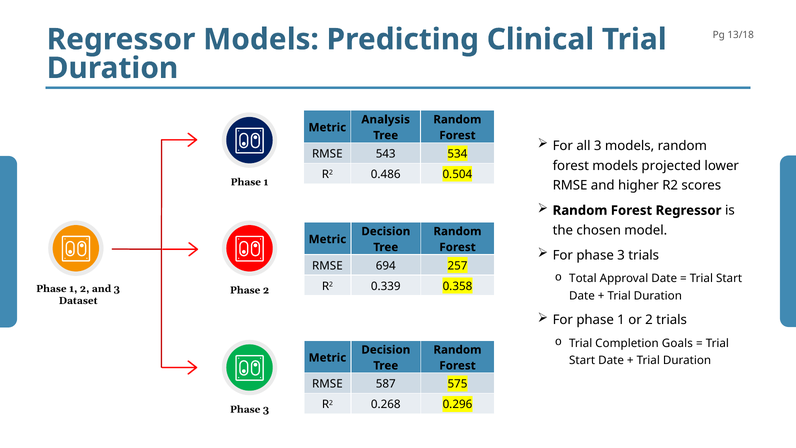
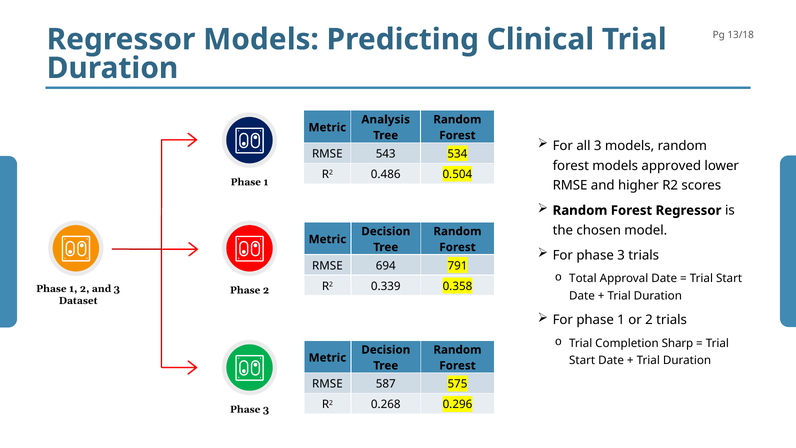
projected: projected -> approved (671, 166)
257: 257 -> 791 (458, 266)
Goals: Goals -> Sharp (677, 343)
